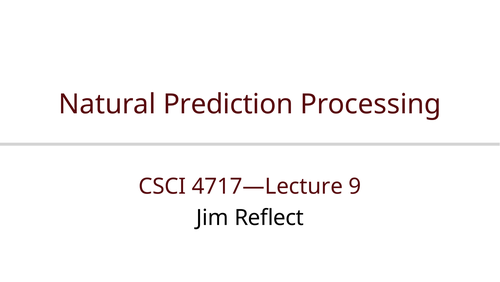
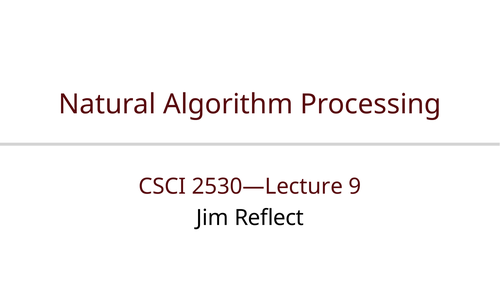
Prediction: Prediction -> Algorithm (228, 104)
4717—Lecture: 4717—Lecture -> 2530—Lecture (267, 186)
